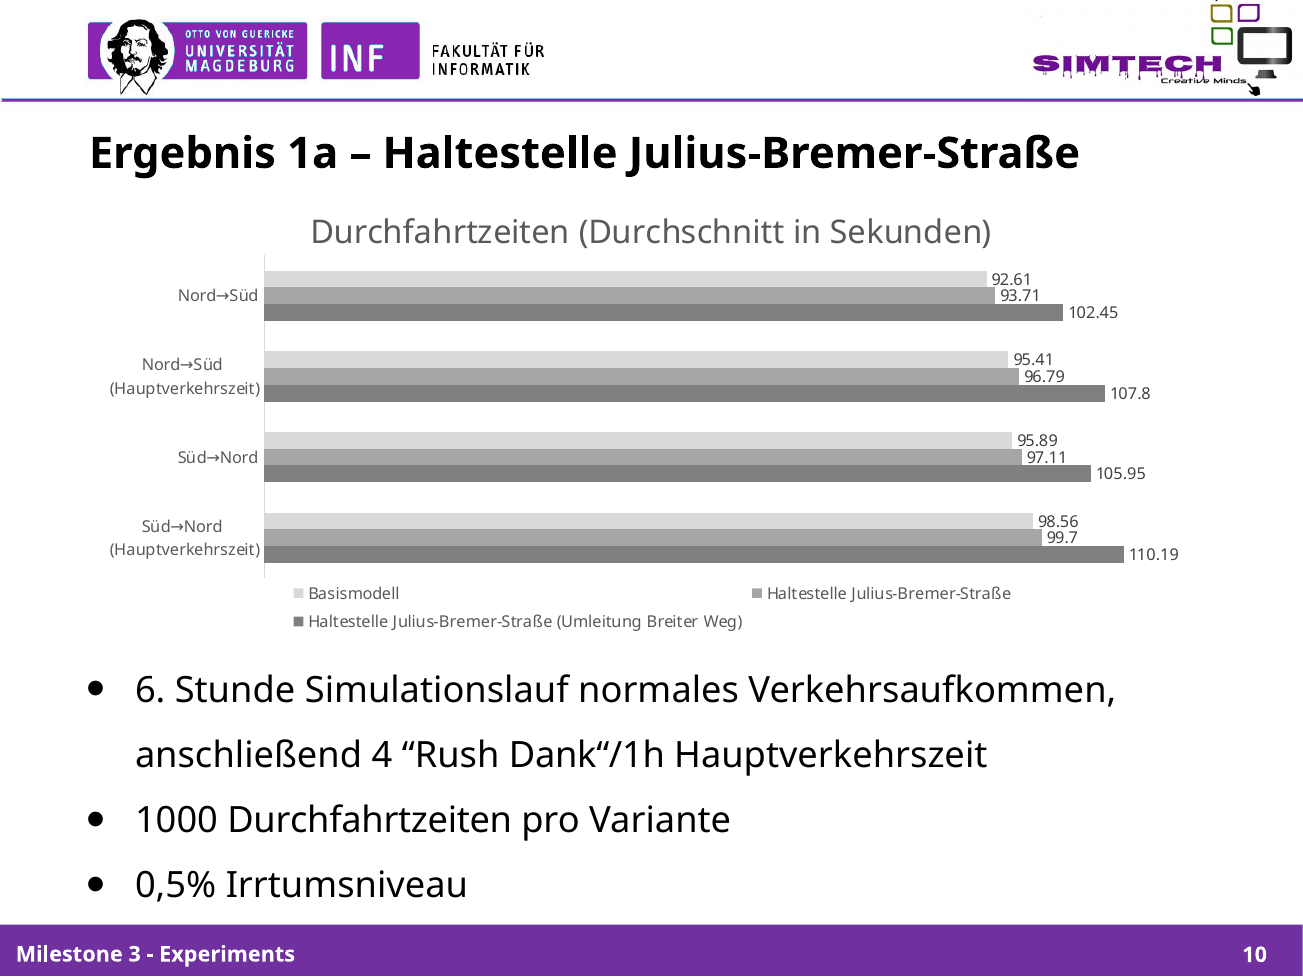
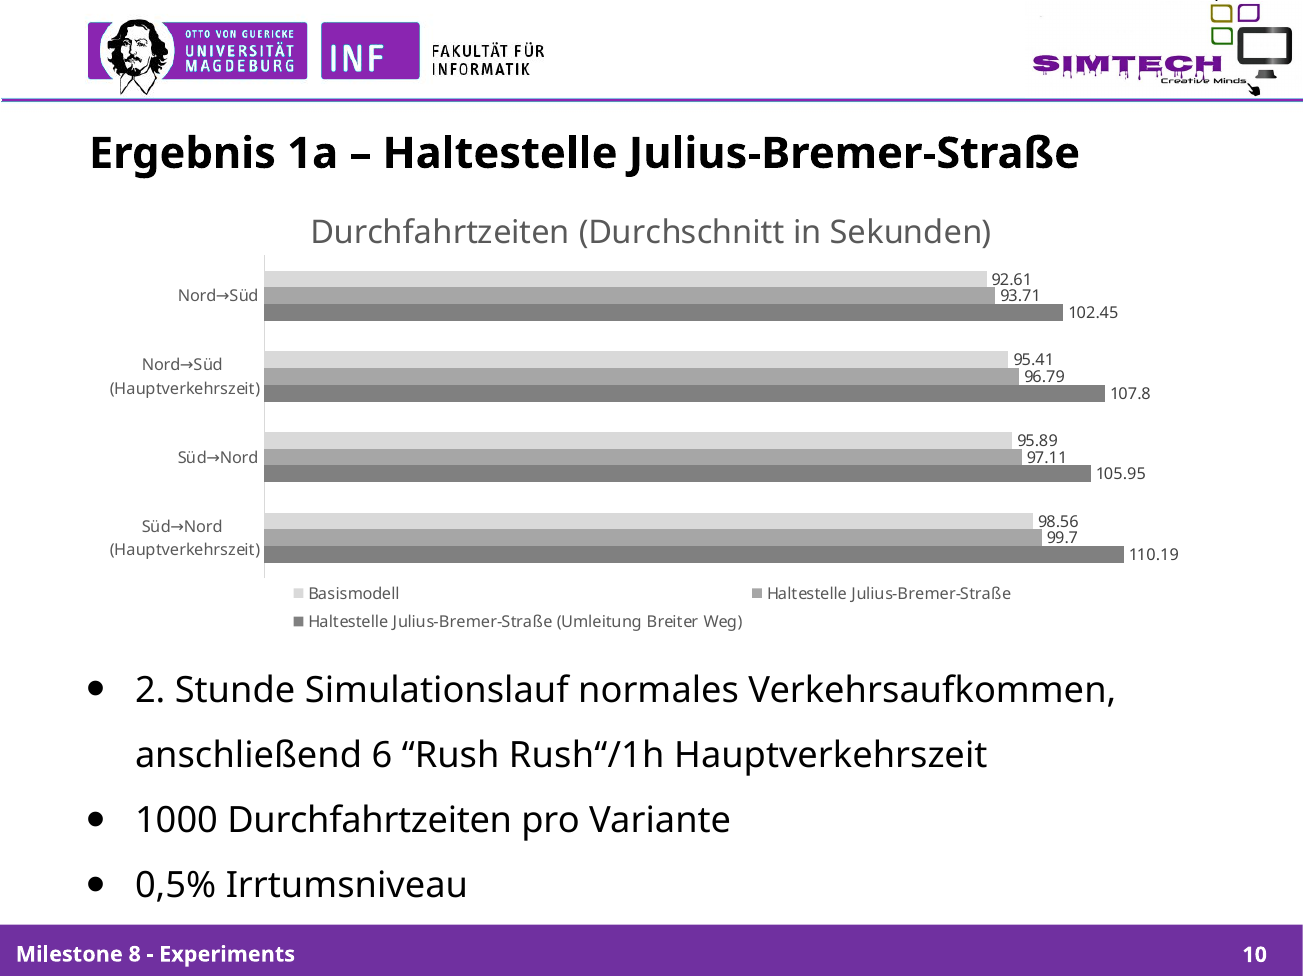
6: 6 -> 2 (150, 691)
4: 4 -> 6 (382, 756)
Dank“/1h: Dank“/1h -> Rush“/1h (587, 756)
3: 3 -> 8 (135, 955)
